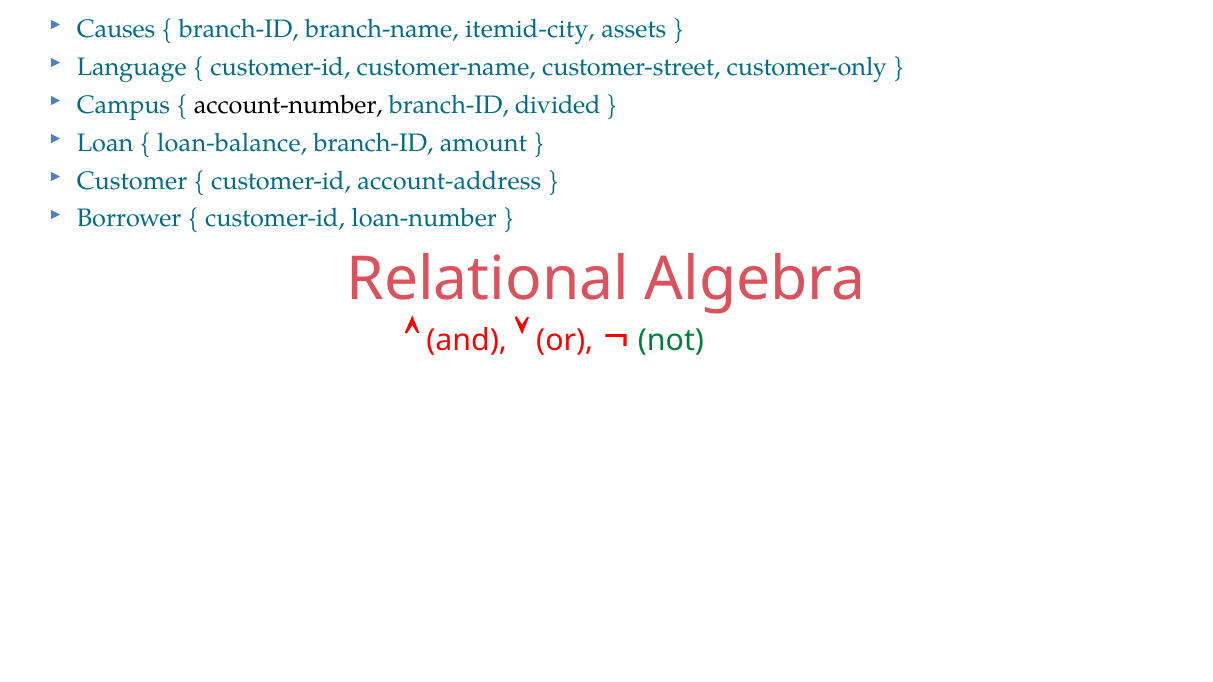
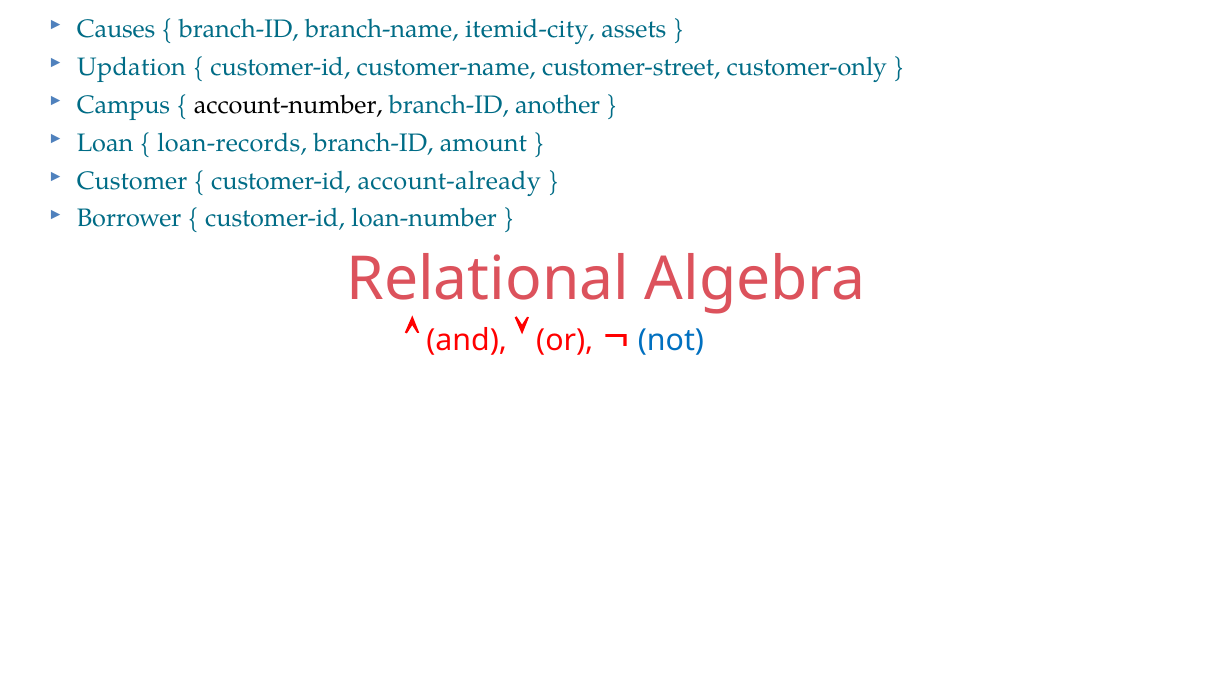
Language: Language -> Updation (132, 67)
divided: divided -> another (558, 105)
loan-balance: loan-balance -> loan-records (232, 143)
account-address: account-address -> account-already (449, 181)
not colour: green -> blue (671, 341)
